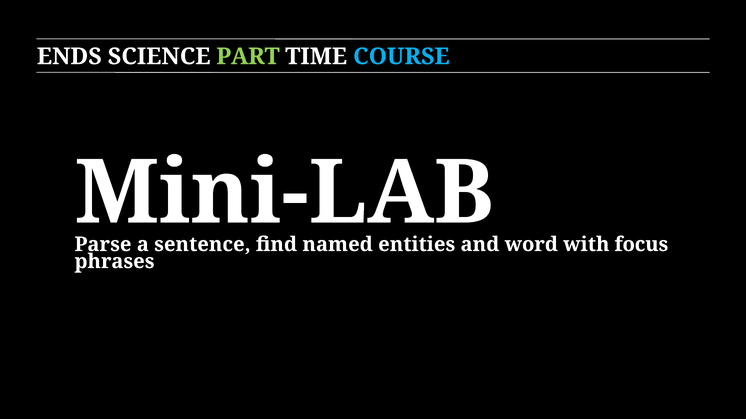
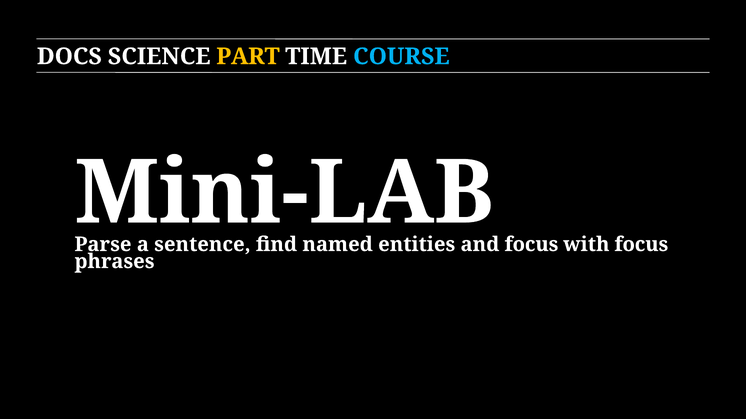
ENDS: ENDS -> DOCS (69, 56)
PART colour: light green -> yellow (248, 56)
word: word -> focus (531, 244)
